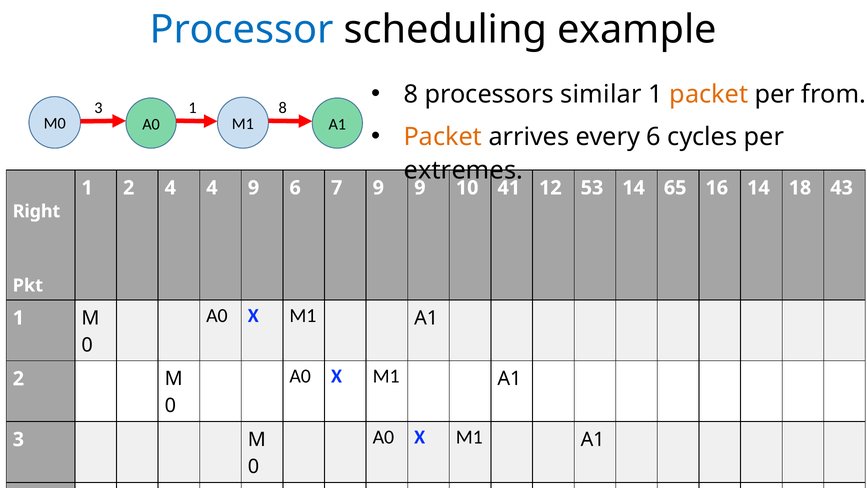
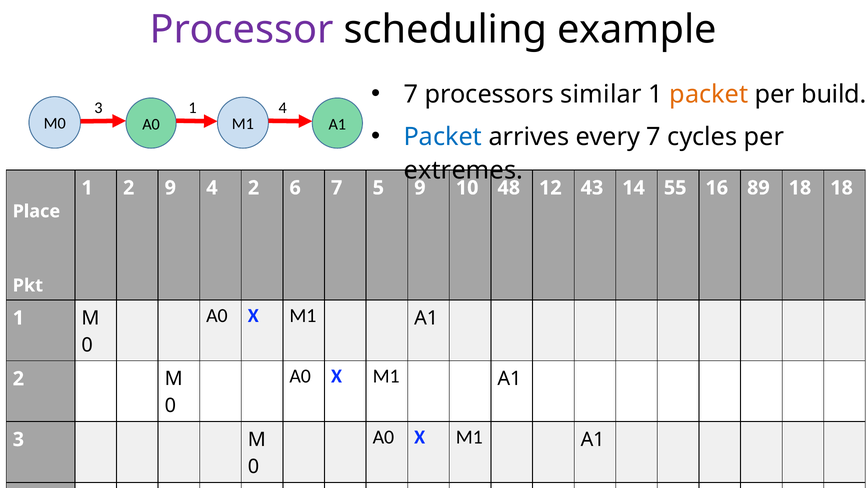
Processor colour: blue -> purple (242, 30)
8: 8 -> 7 (411, 94)
from: from -> build (834, 94)
1 8: 8 -> 4 (283, 108)
Packet colour: orange -> blue (443, 137)
every 6: 6 -> 7 (654, 137)
2 4: 4 -> 9 (170, 188)
4 9: 9 -> 2 (254, 188)
7 9: 9 -> 5 (378, 188)
41: 41 -> 48 (509, 188)
53: 53 -> 43 (592, 188)
65: 65 -> 55 (675, 188)
16 14: 14 -> 89 (758, 188)
18 43: 43 -> 18 (842, 188)
Right: Right -> Place (36, 211)
